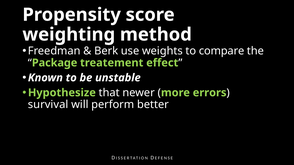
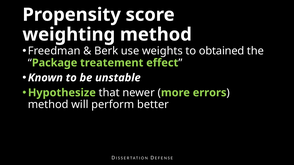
compare: compare -> obtained (222, 51)
survival: survival -> method (48, 105)
